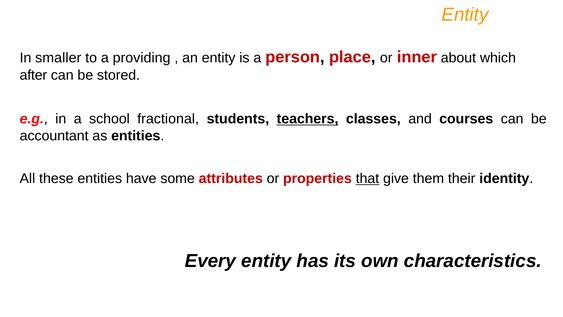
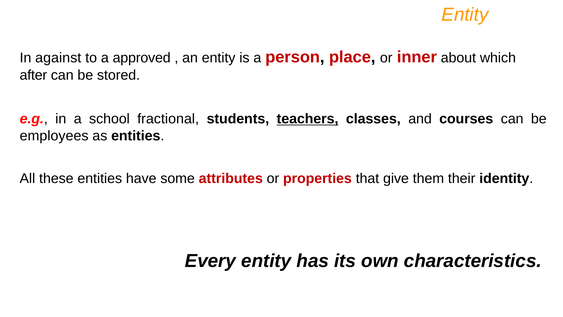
smaller: smaller -> against (58, 58)
providing: providing -> approved (142, 58)
accountant: accountant -> employees (54, 136)
that underline: present -> none (367, 178)
